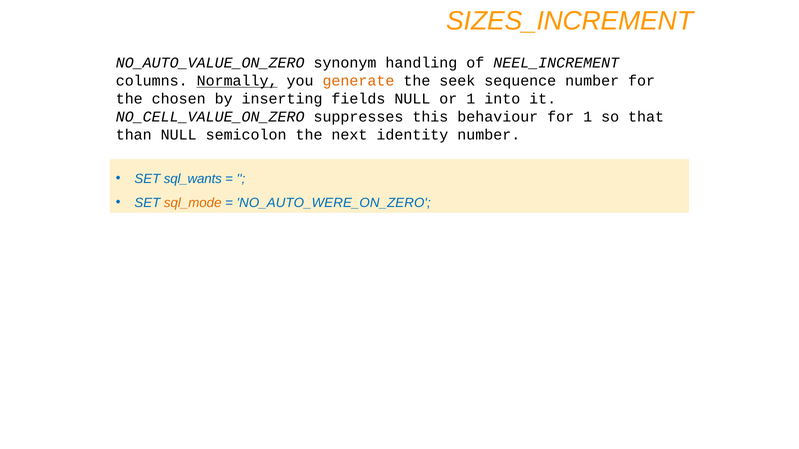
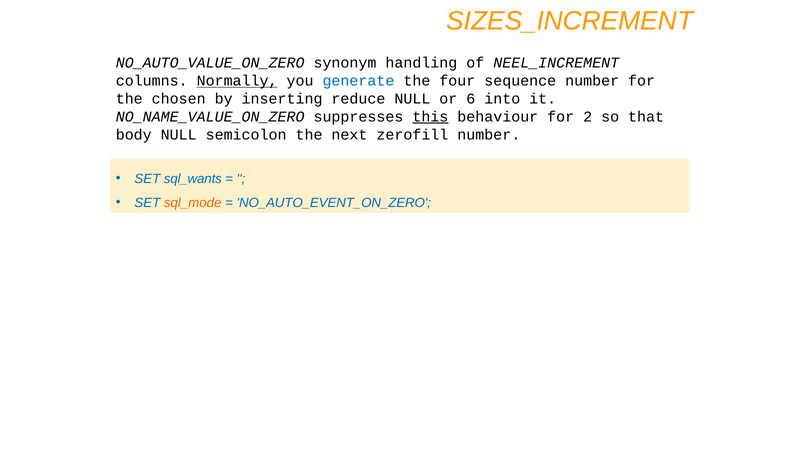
generate colour: orange -> blue (358, 81)
seek: seek -> four (457, 81)
fields: fields -> reduce (358, 99)
or 1: 1 -> 6 (471, 99)
NO_CELL_VALUE_ON_ZERO: NO_CELL_VALUE_ON_ZERO -> NO_NAME_VALUE_ON_ZERO (210, 117)
this underline: none -> present (430, 117)
for 1: 1 -> 2 (588, 117)
than: than -> body (134, 135)
identity: identity -> zerofill (412, 135)
NO_AUTO_WERE_ON_ZERO: NO_AUTO_WERE_ON_ZERO -> NO_AUTO_EVENT_ON_ZERO (334, 203)
